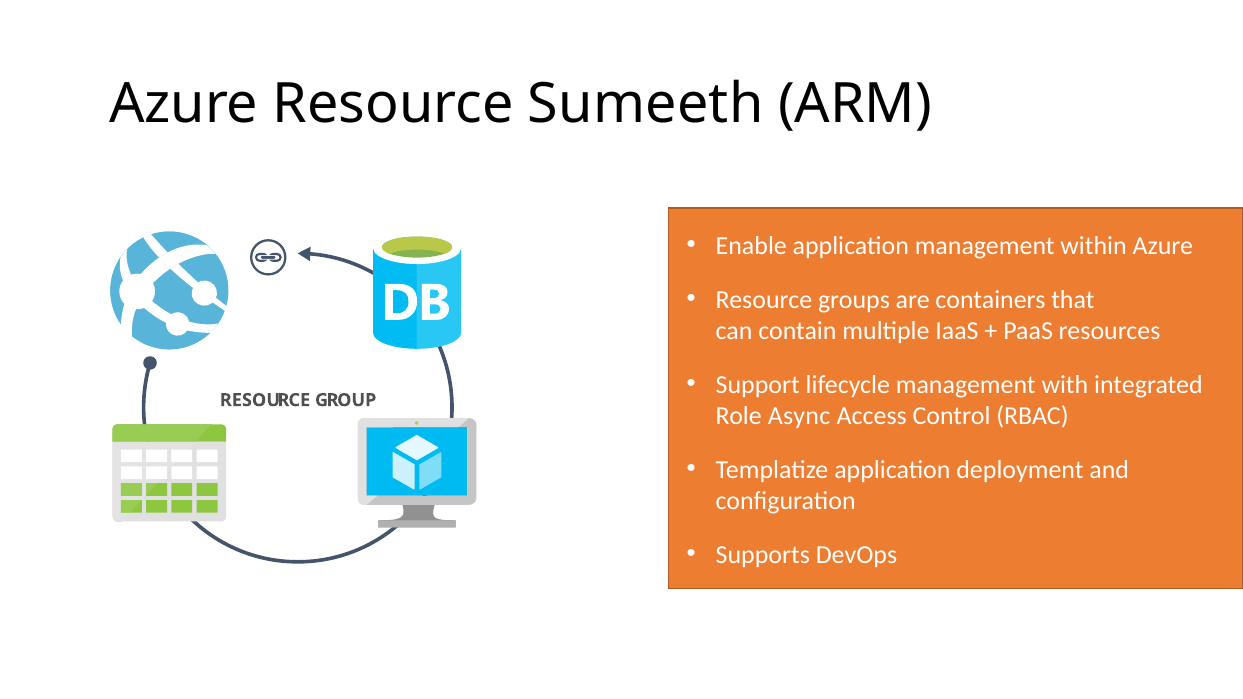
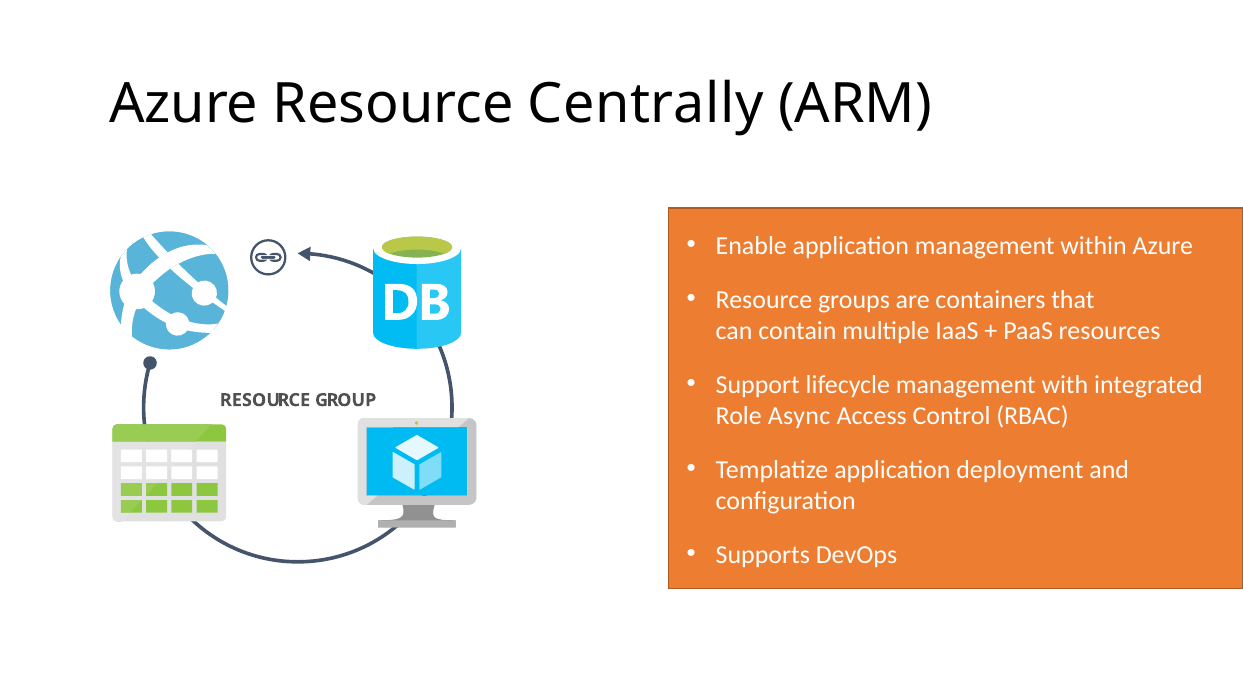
Sumeeth: Sumeeth -> Centrally (646, 104)
